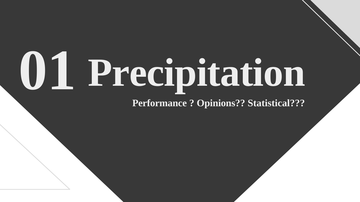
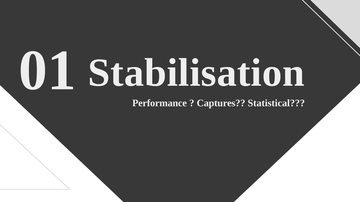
Precipitation: Precipitation -> Stabilisation (196, 73)
Opinions: Opinions -> Captures (221, 103)
